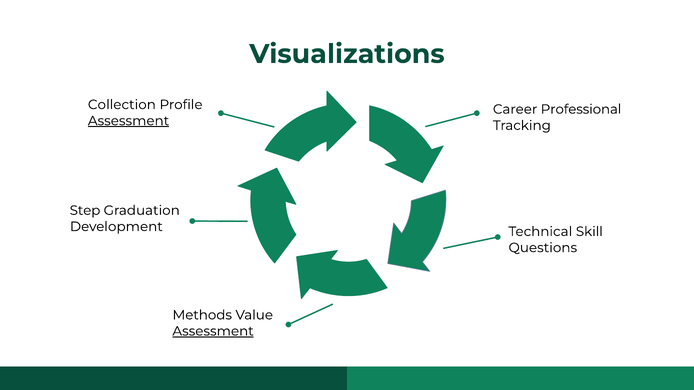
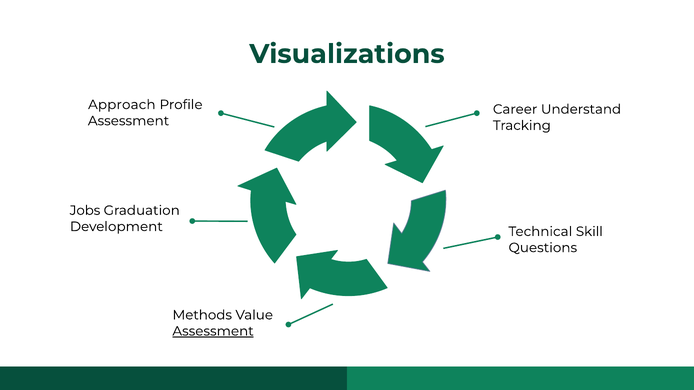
Collection: Collection -> Approach (122, 105)
Professional: Professional -> Understand (581, 109)
Assessment underline: present -> none (129, 121)
Step: Step -> Jobs (85, 211)
